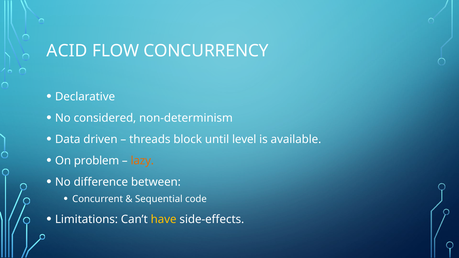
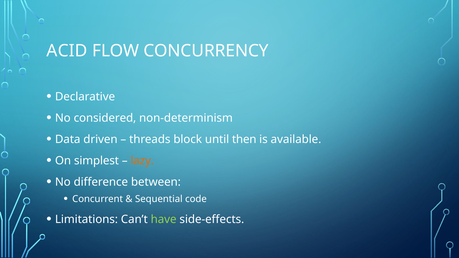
level: level -> then (244, 139)
problem: problem -> simplest (96, 161)
have colour: yellow -> light green (164, 220)
